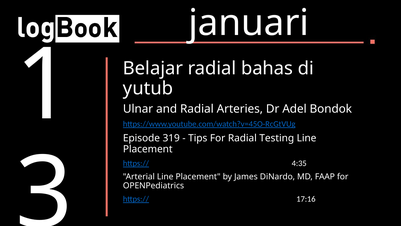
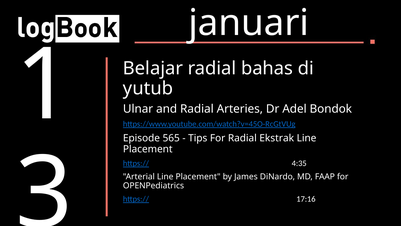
319: 319 -> 565 (171, 138)
Testing: Testing -> Ekstrak (277, 138)
